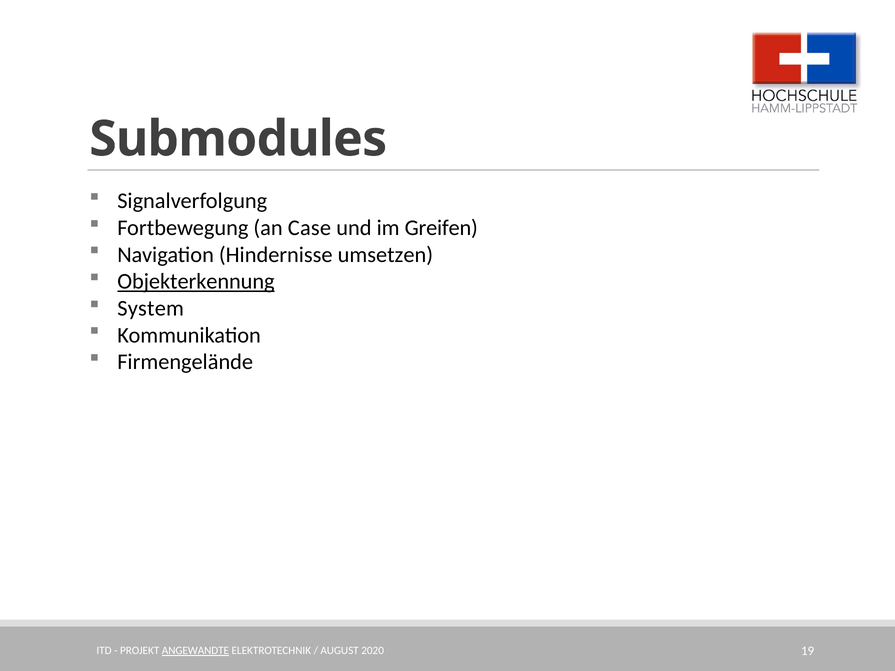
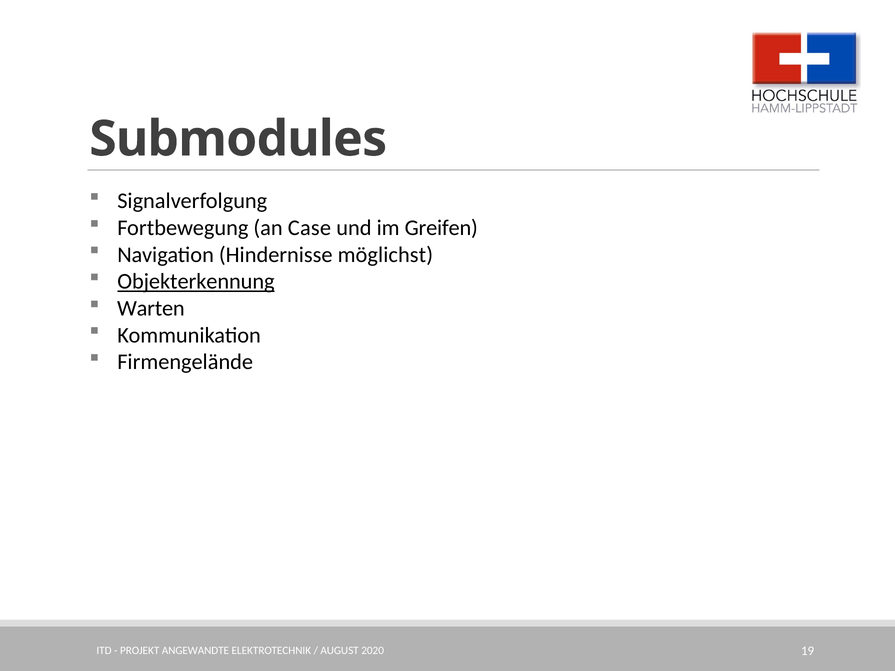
umsetzen: umsetzen -> möglichst (385, 255)
System: System -> Warten (151, 309)
ANGEWANDTE underline: present -> none (195, 651)
